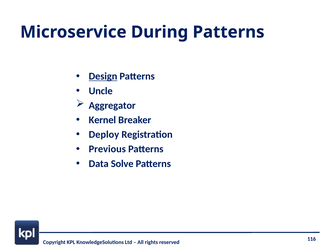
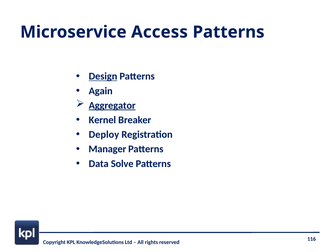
During: During -> Access (159, 32)
Uncle: Uncle -> Again (101, 91)
Aggregator underline: none -> present (112, 105)
Previous: Previous -> Manager (107, 149)
